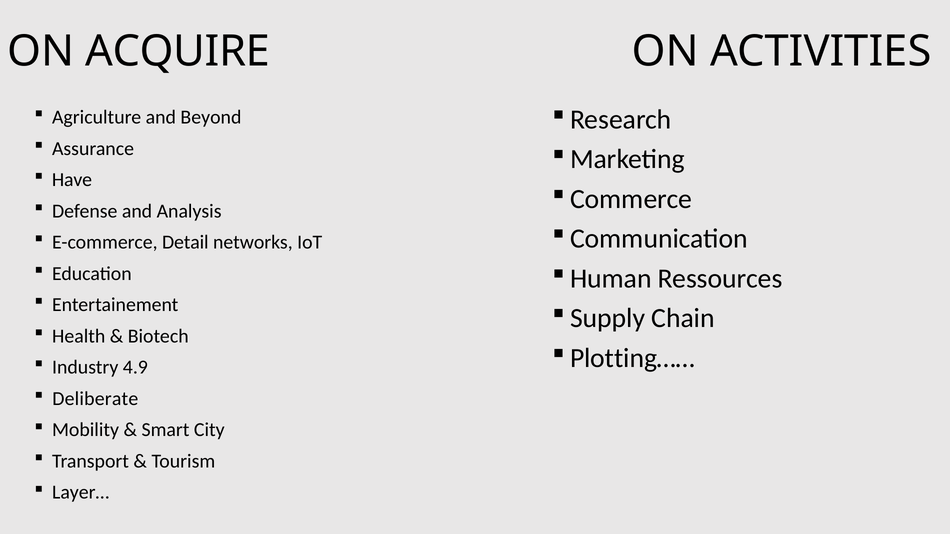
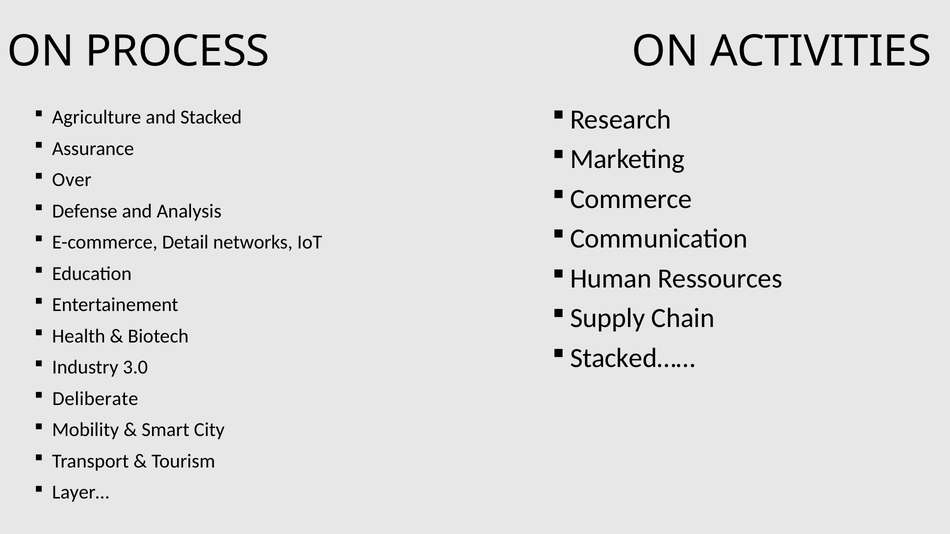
ACQUIRE: ACQUIRE -> PROCESS (178, 51)
Beyond: Beyond -> Stacked (211, 117)
Have: Have -> Over (72, 180)
Plotting……: Plotting…… -> Stacked…… (633, 358)
4.9: 4.9 -> 3.0 (135, 368)
